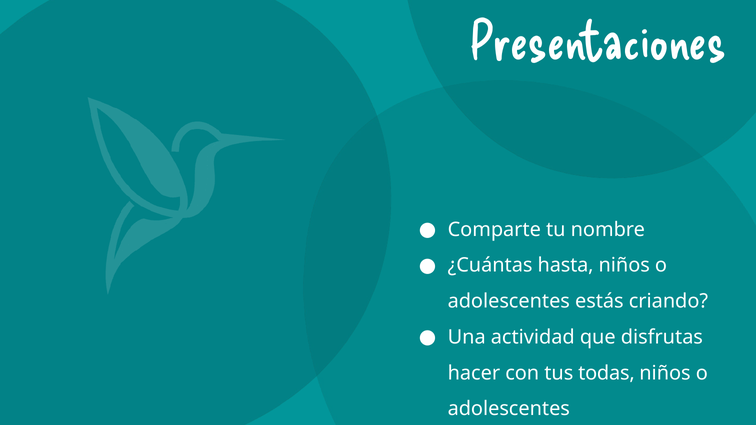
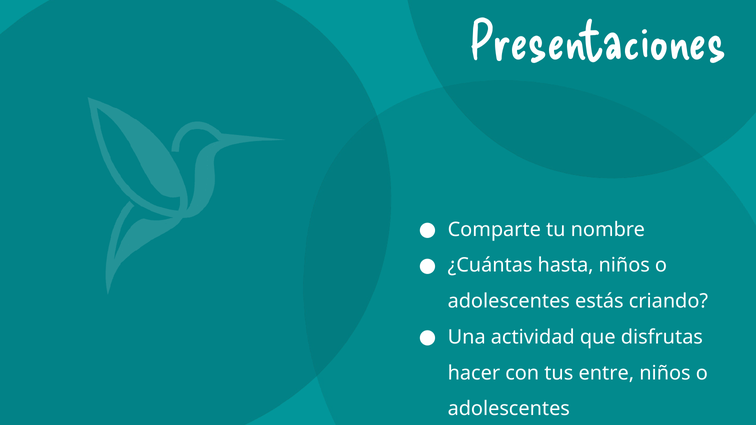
todas: todas -> entre (606, 373)
